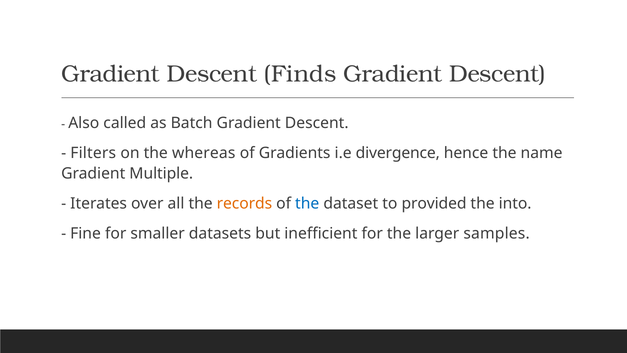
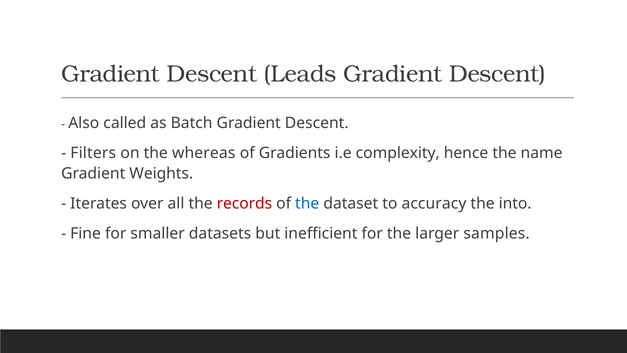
Finds: Finds -> Leads (300, 74)
divergence: divergence -> complexity (398, 153)
Multiple: Multiple -> Weights (161, 174)
records colour: orange -> red (244, 203)
provided: provided -> accuracy (434, 203)
